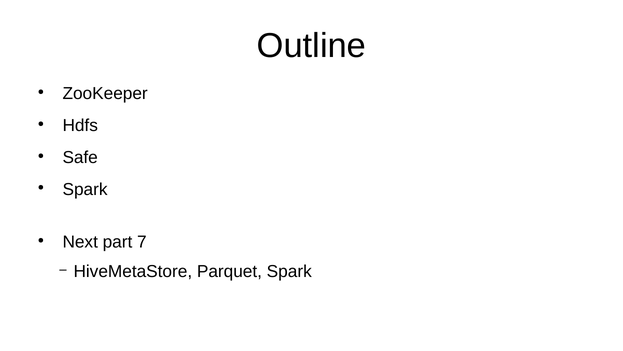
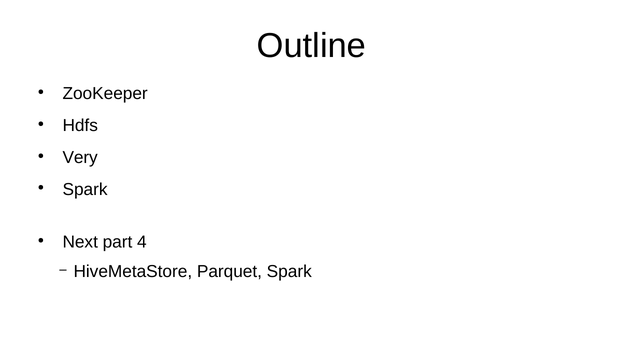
Safe: Safe -> Very (80, 157)
7: 7 -> 4 (142, 242)
